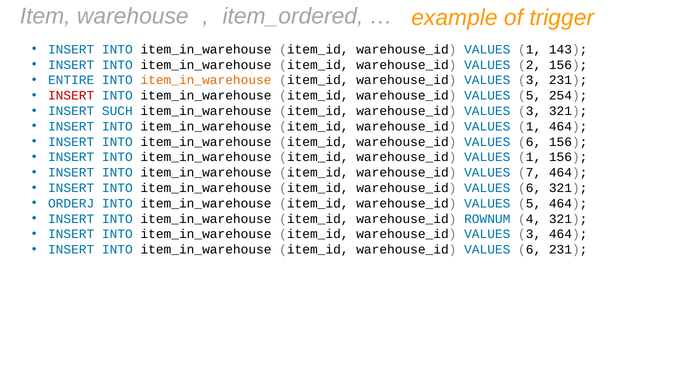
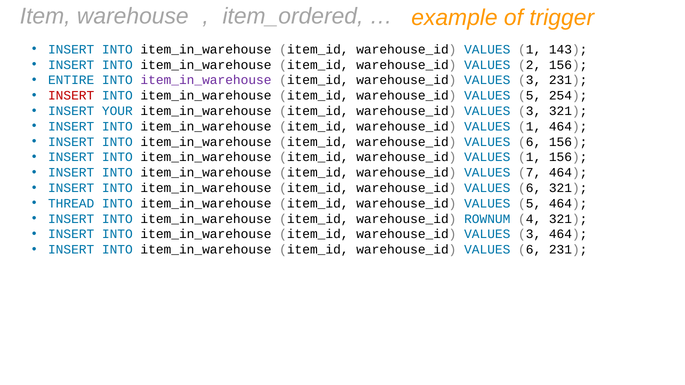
item_in_warehouse colour: orange -> purple (206, 80)
SUCH: SUCH -> YOUR (117, 111)
ORDERJ: ORDERJ -> THREAD (71, 204)
